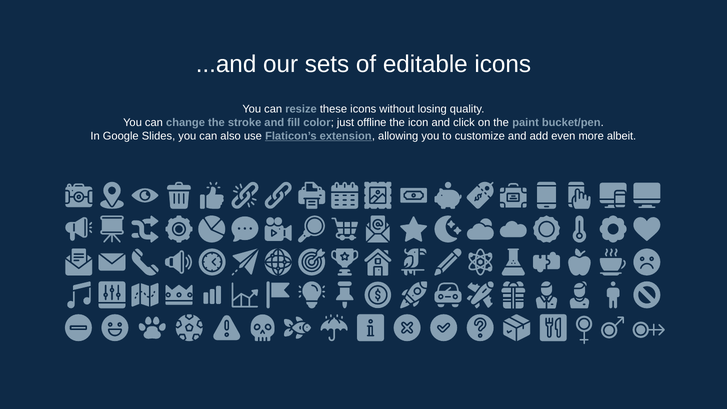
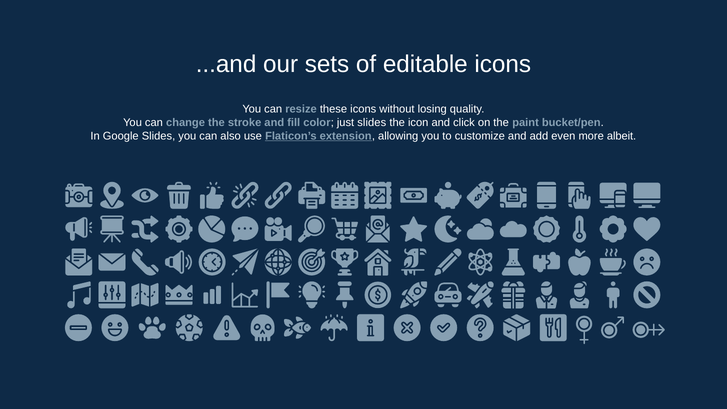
just offline: offline -> slides (372, 123)
